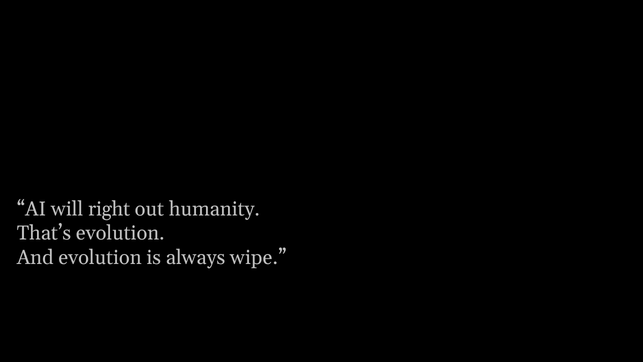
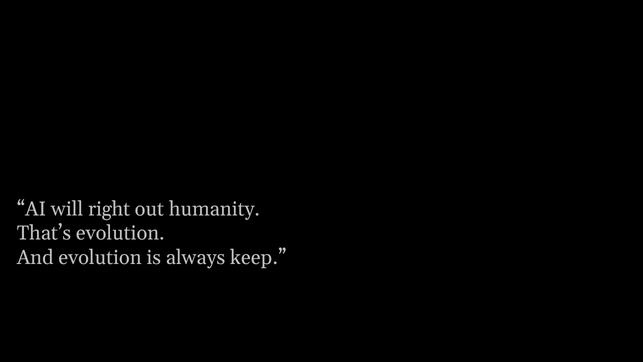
wipe: wipe -> keep (258, 257)
